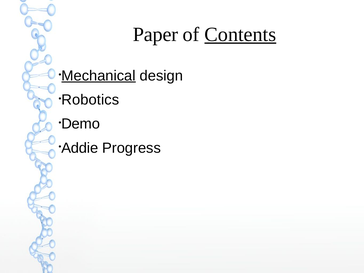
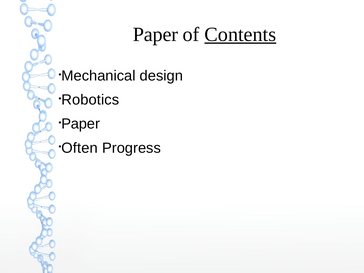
Mechanical underline: present -> none (99, 76)
Demo: Demo -> Paper (81, 124)
Addie: Addie -> Often (80, 148)
